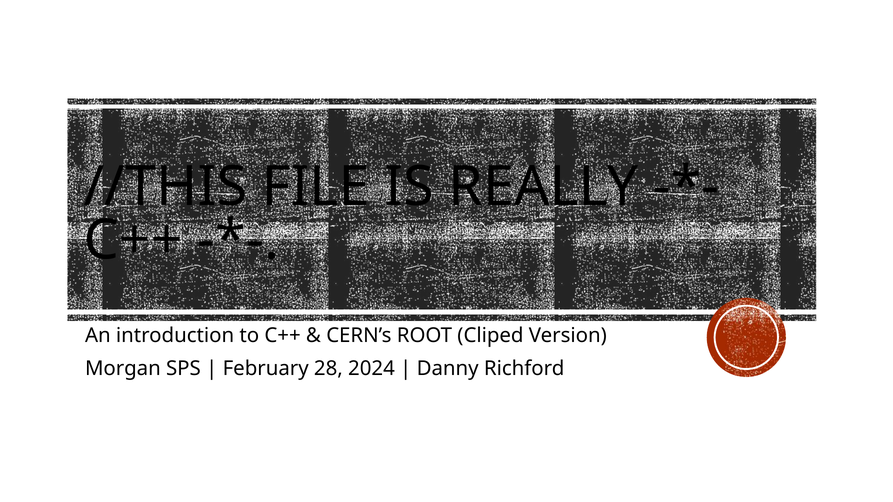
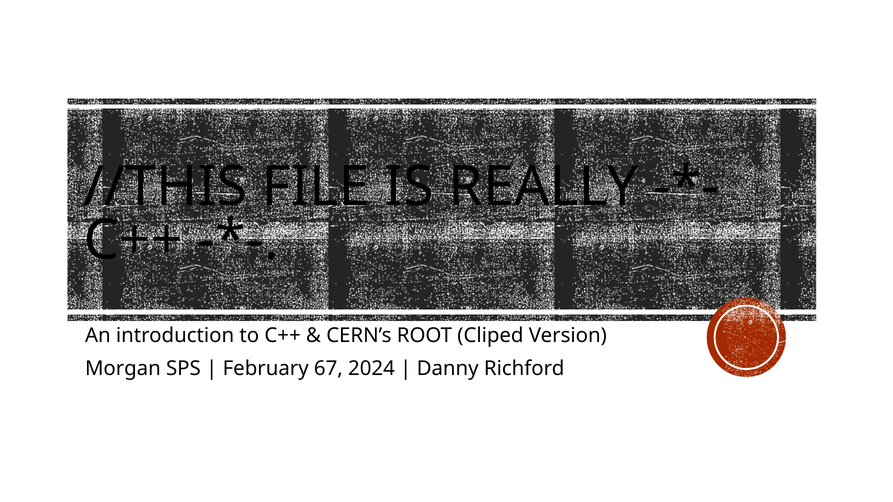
28: 28 -> 67 (328, 369)
